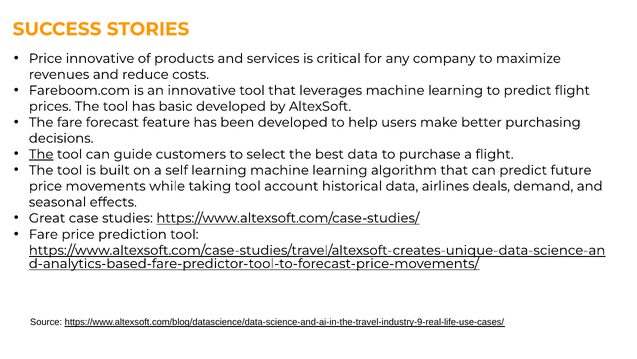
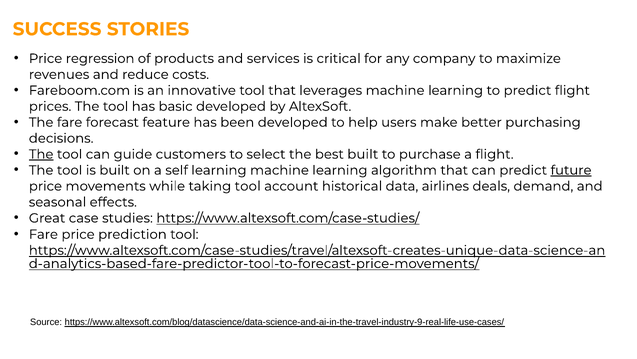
Price innovative: innovative -> regression (100, 58)
best data: data -> built (363, 154)
future underline: none -> present (571, 170)
